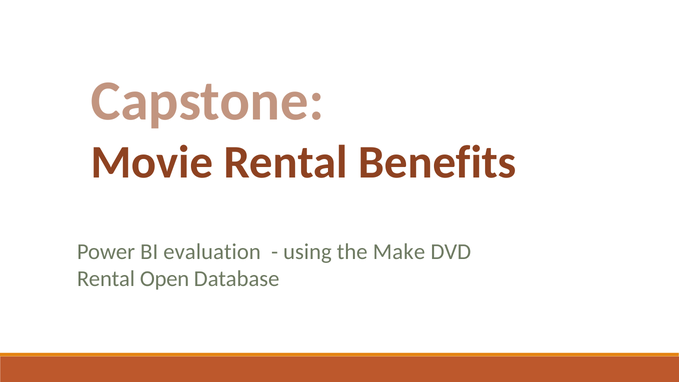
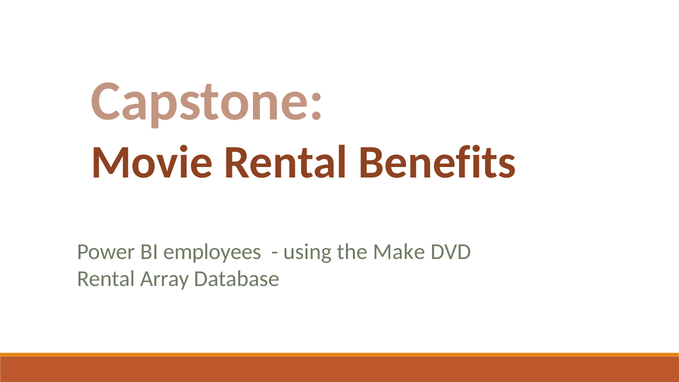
evaluation: evaluation -> employees (212, 252)
Open: Open -> Array (165, 279)
